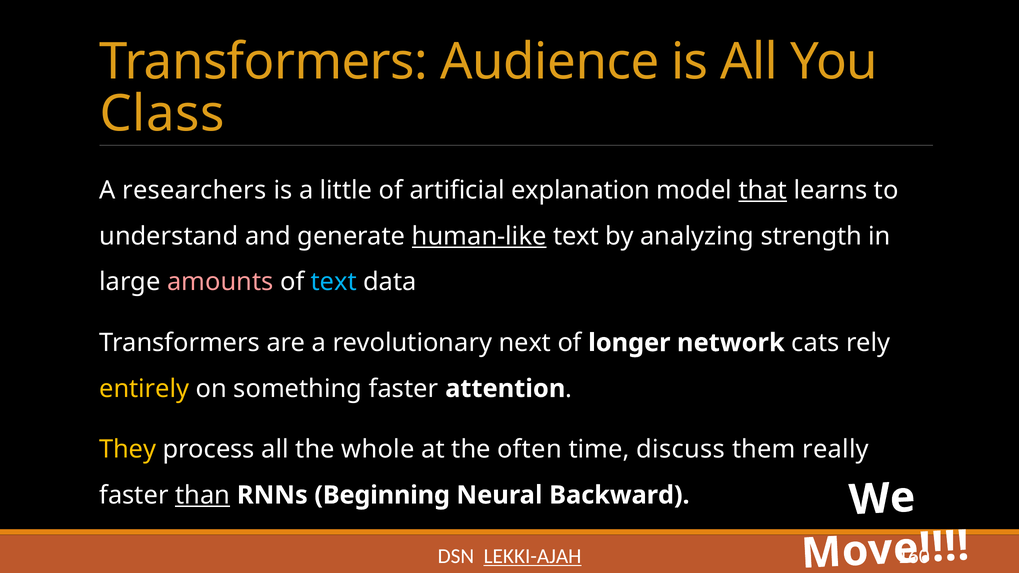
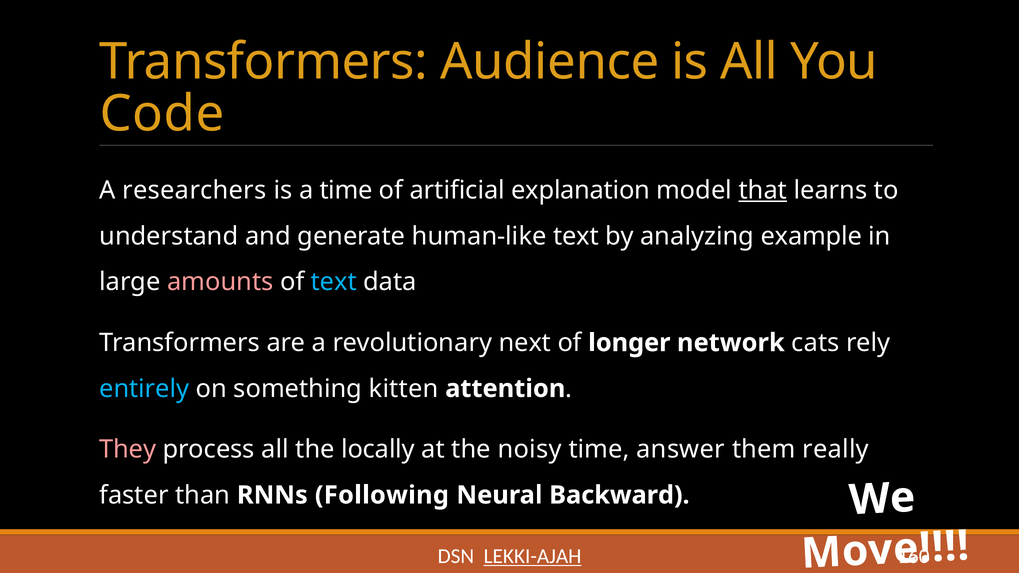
Class: Class -> Code (162, 114)
a little: little -> time (346, 190)
human-like underline: present -> none (479, 236)
strength: strength -> example (811, 236)
entirely colour: yellow -> light blue (144, 389)
something faster: faster -> kitten (404, 389)
They colour: yellow -> pink (128, 449)
whole: whole -> locally (378, 449)
often: often -> noisy (530, 449)
discuss: discuss -> answer (681, 449)
than underline: present -> none (203, 495)
Beginning: Beginning -> Following (382, 495)
